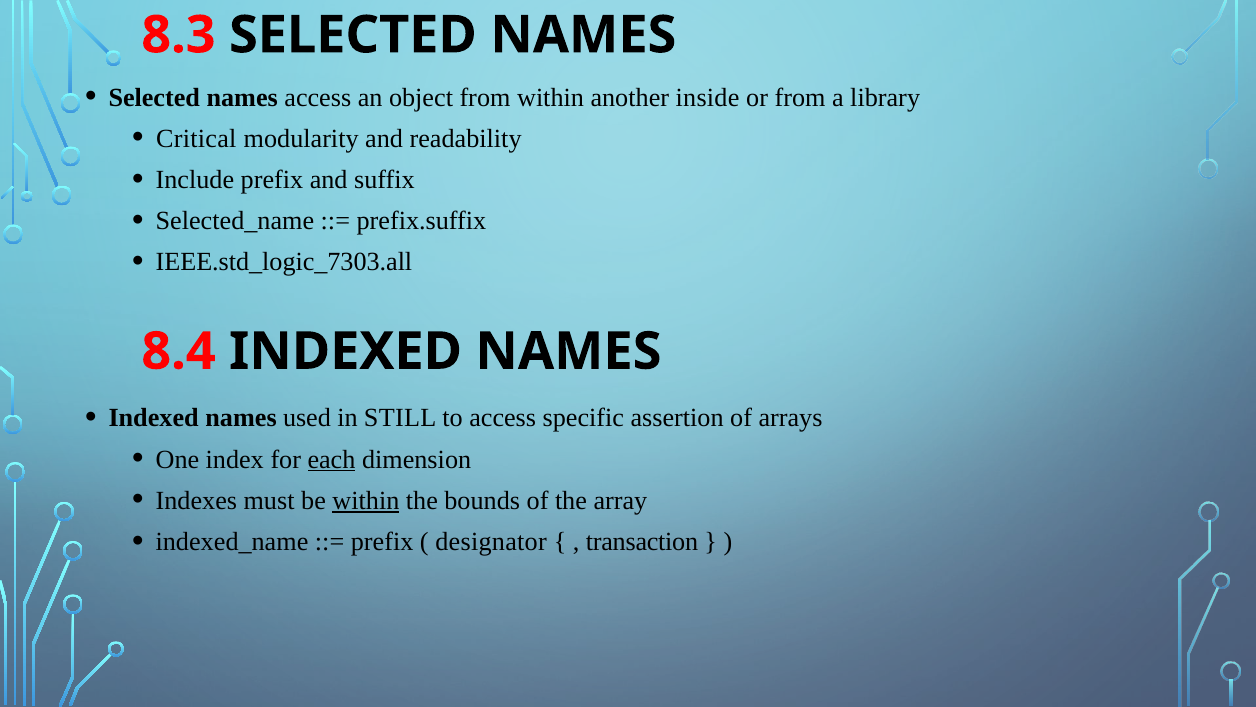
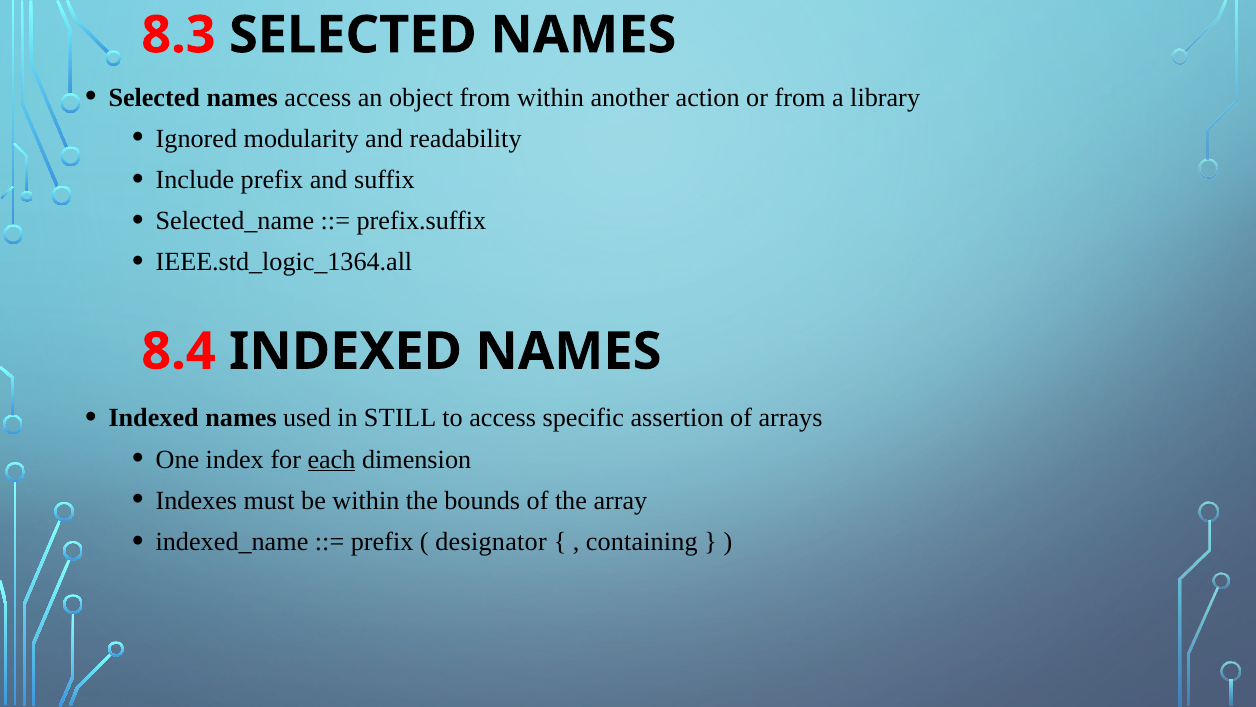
inside: inside -> action (708, 97)
Critical: Critical -> Ignored (196, 138)
IEEE.std_logic_7303.all: IEEE.std_logic_7303.all -> IEEE.std_logic_1364.all (284, 262)
within underline: present -> none (366, 500)
transaction: transaction -> containing (642, 541)
